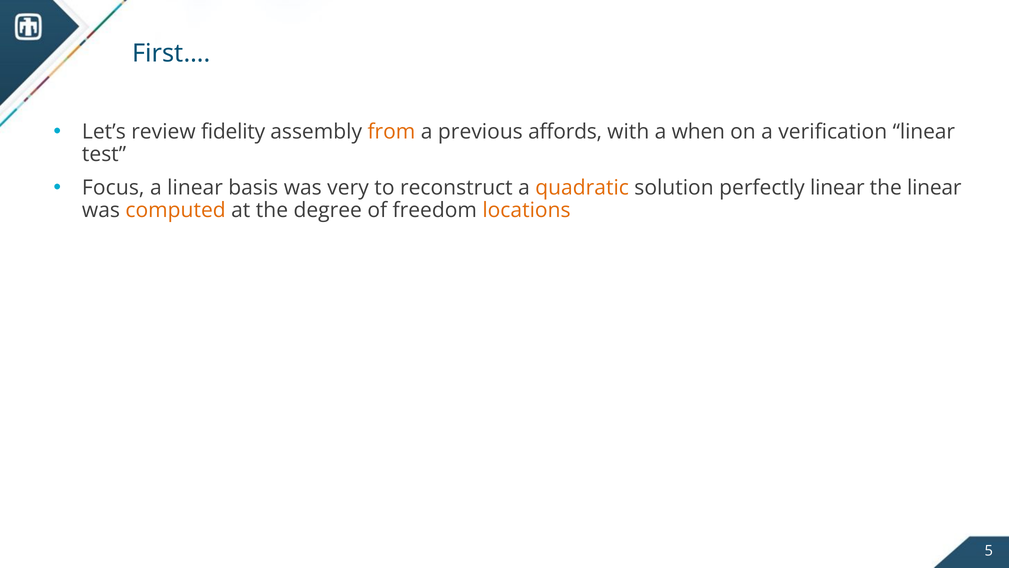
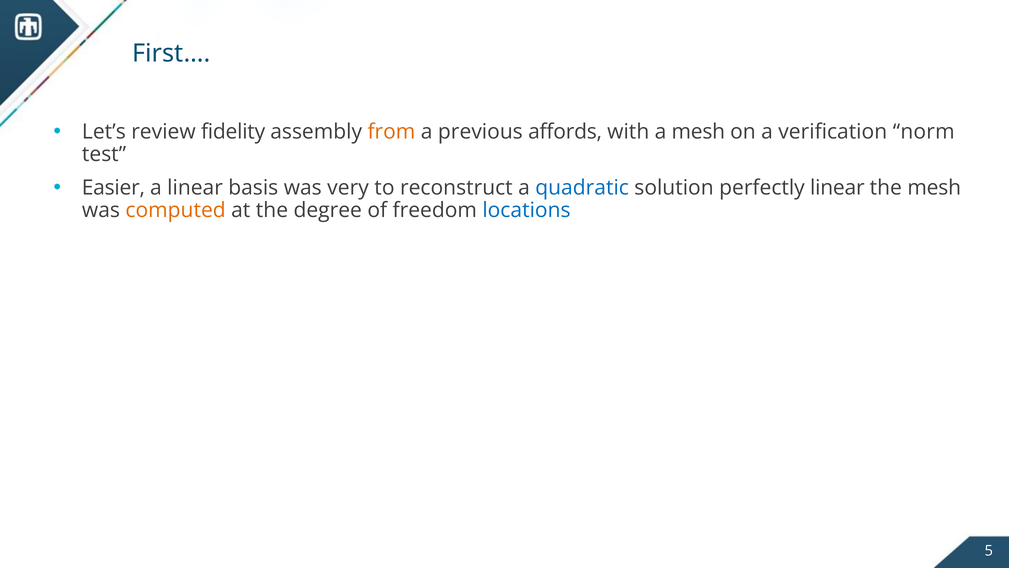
a when: when -> mesh (698, 132)
verification linear: linear -> norm (924, 132)
Focus: Focus -> Easier (113, 188)
quadratic colour: orange -> blue (582, 188)
the linear: linear -> mesh (934, 188)
locations colour: orange -> blue (526, 210)
